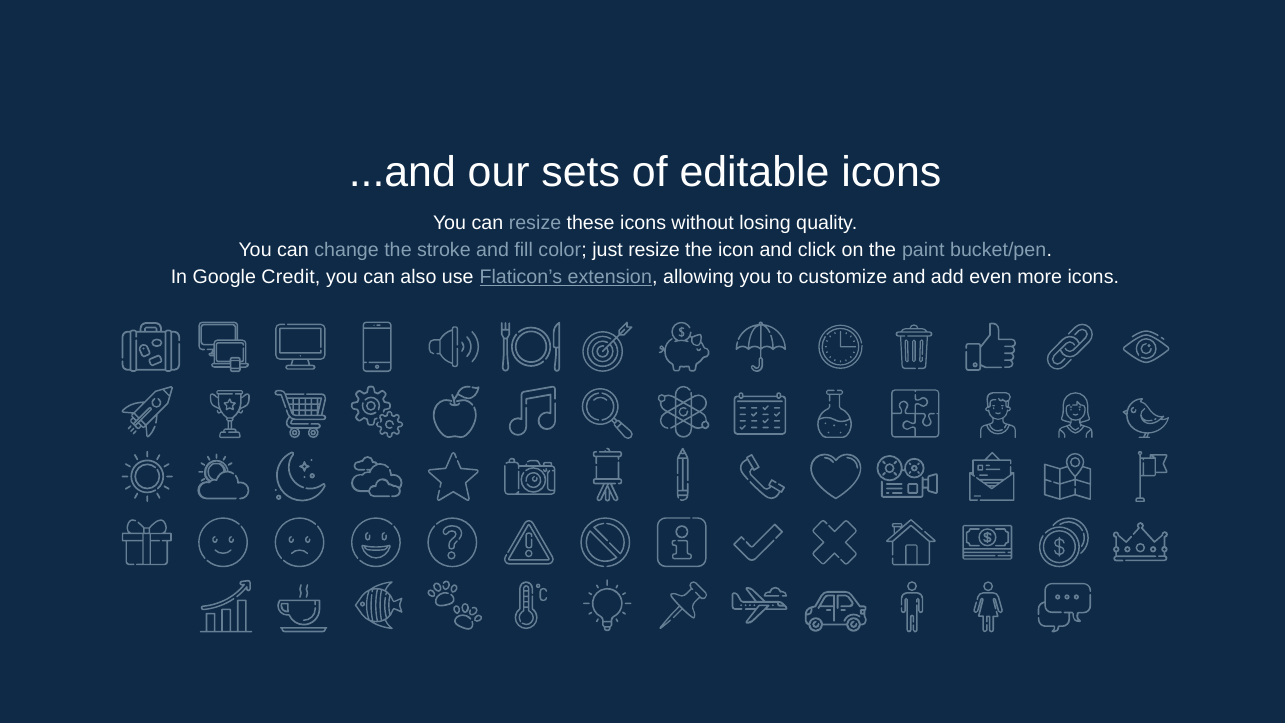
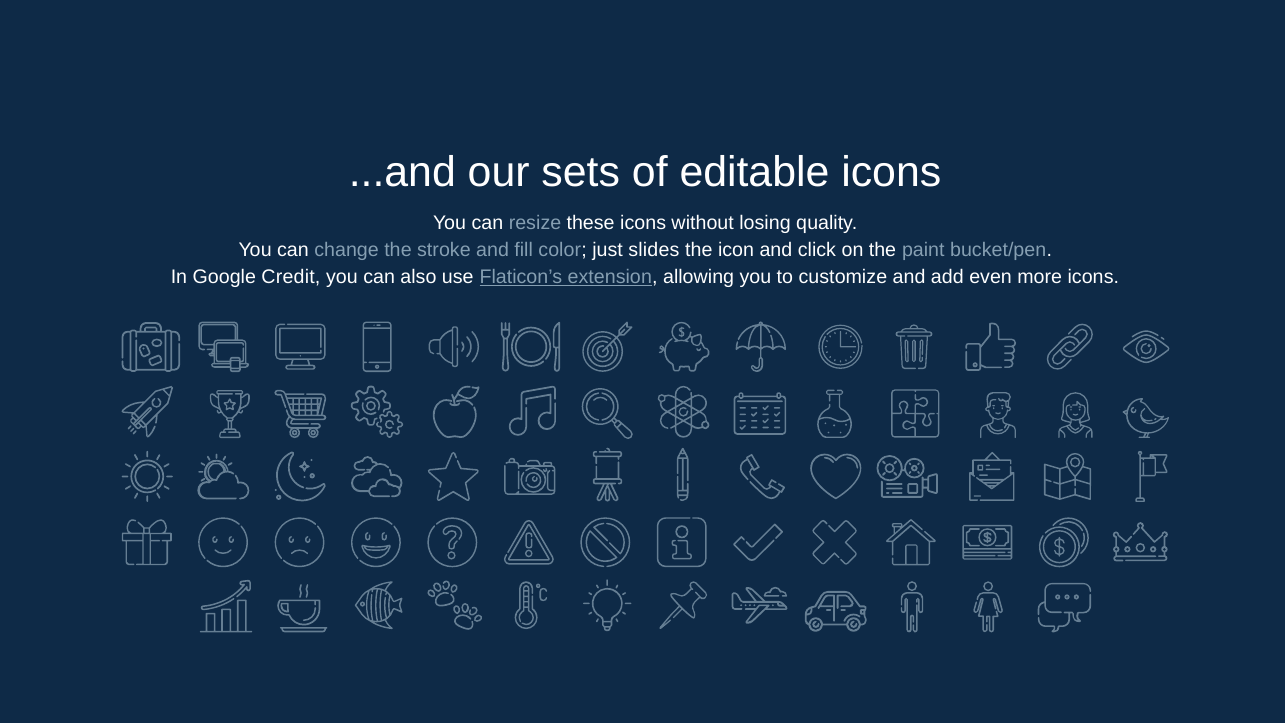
just resize: resize -> slides (654, 250)
